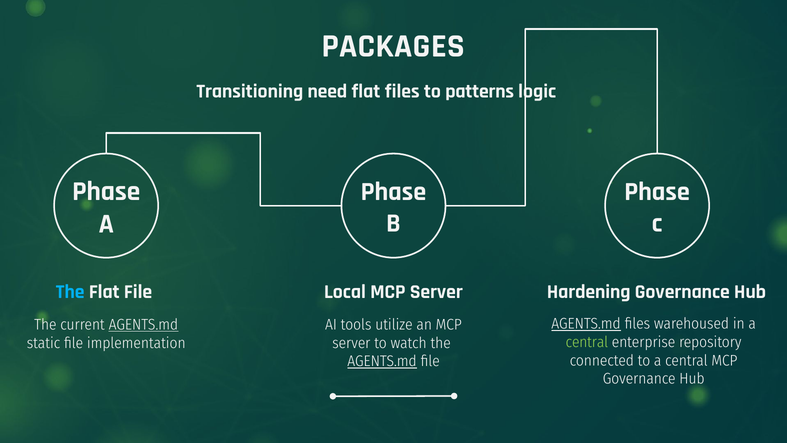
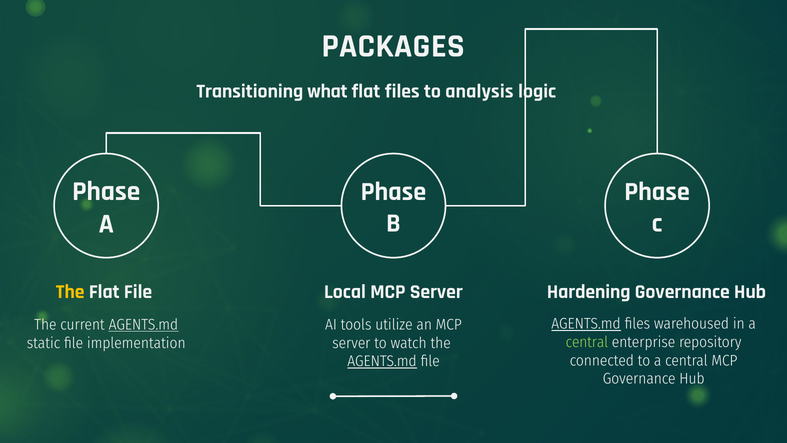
need: need -> what (327, 91)
patterns: patterns -> analysis (479, 91)
The colour: light blue -> yellow (70, 292)
